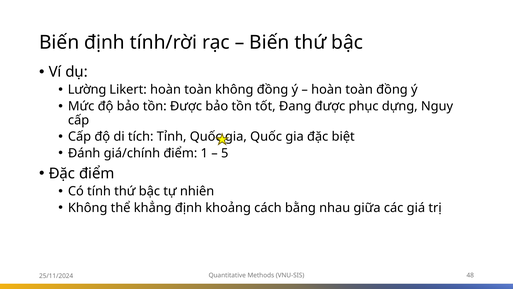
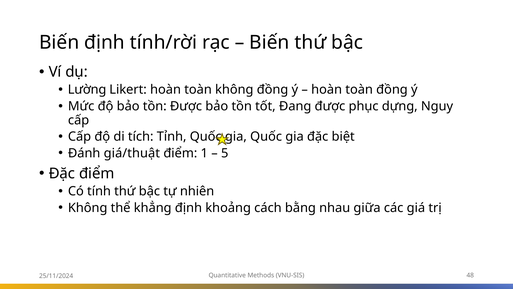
giá/chính: giá/chính -> giá/thuật (132, 153)
